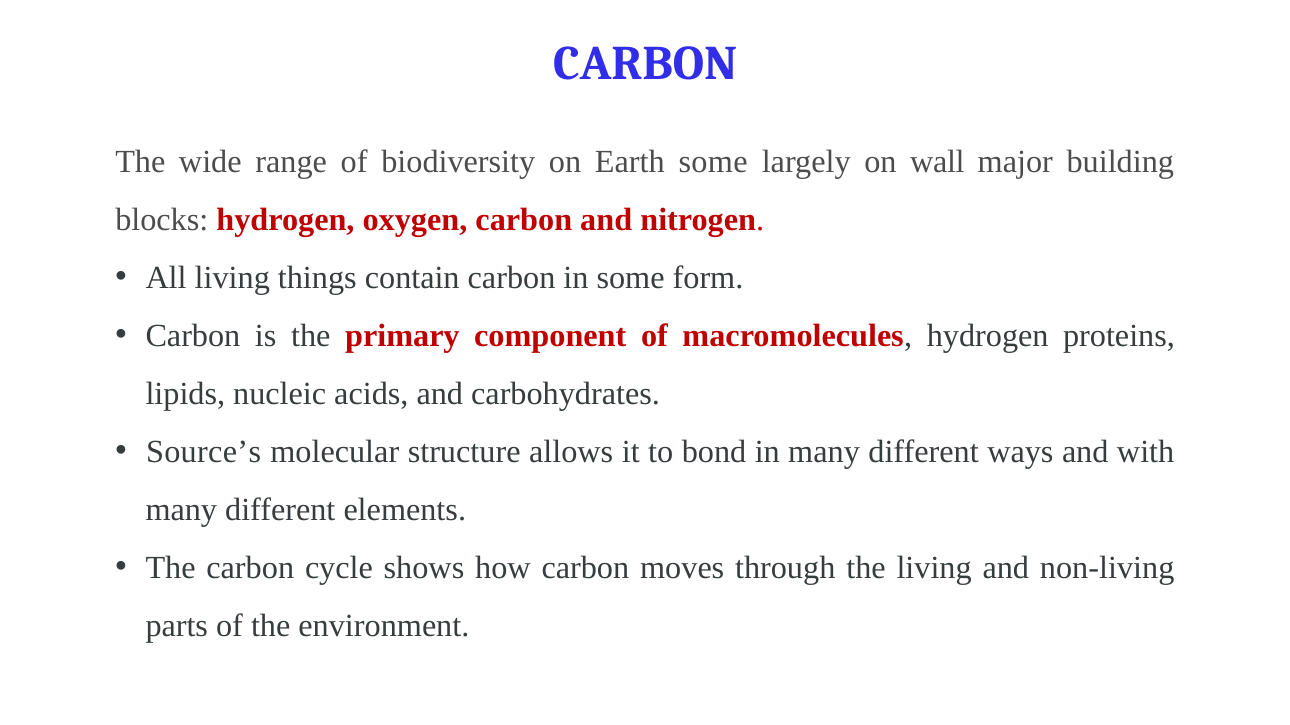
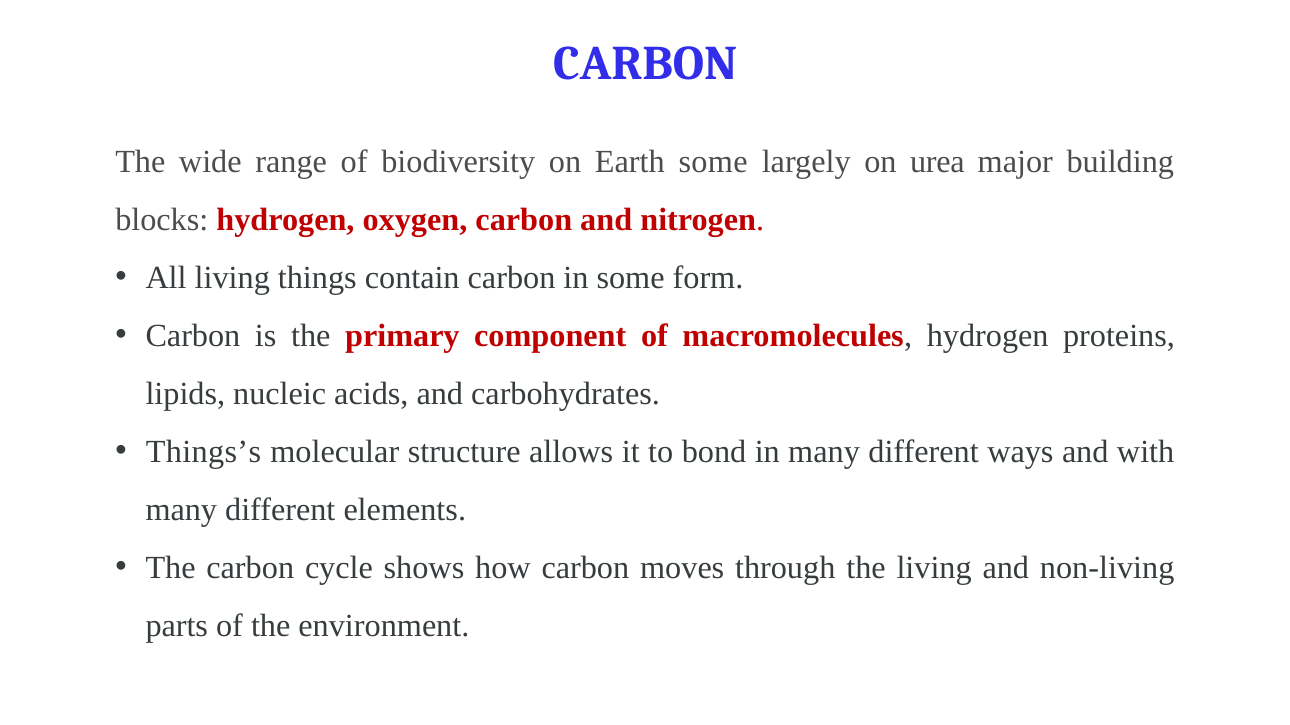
wall: wall -> urea (937, 162)
Source’s: Source’s -> Things’s (204, 452)
